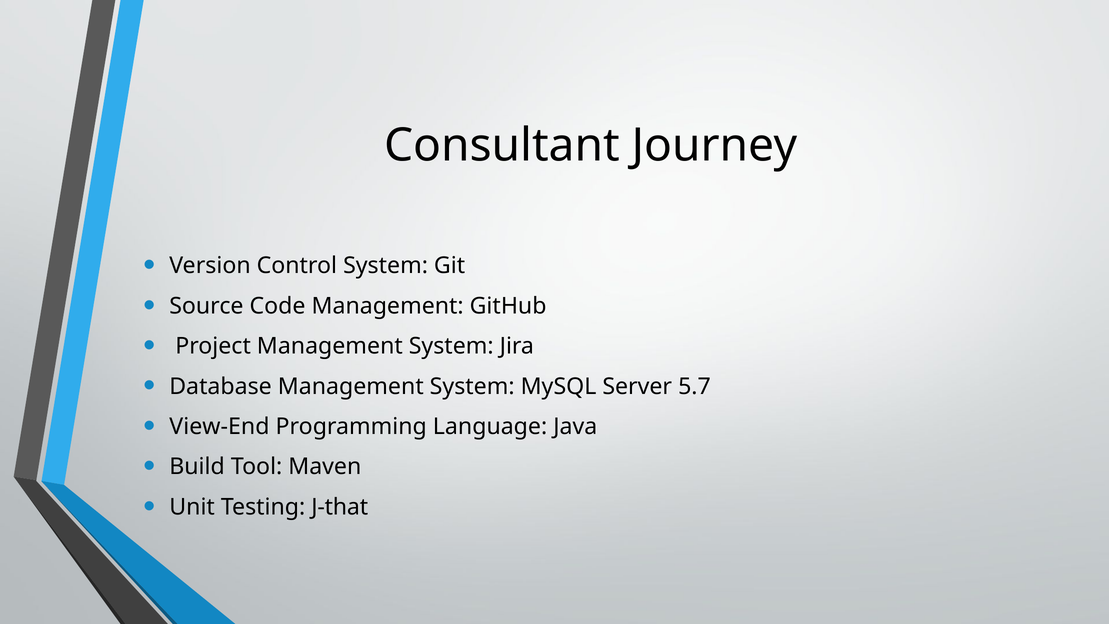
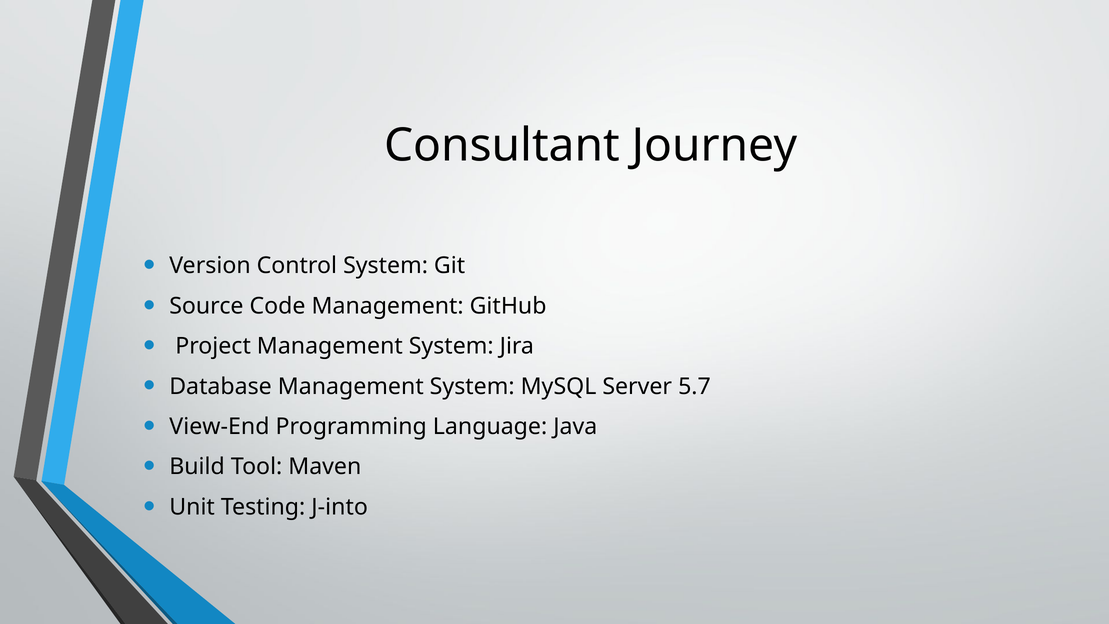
J-that: J-that -> J-into (340, 507)
